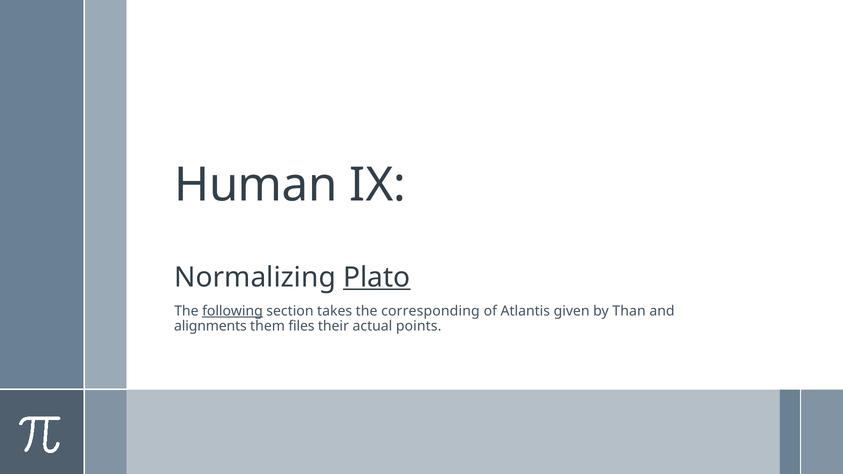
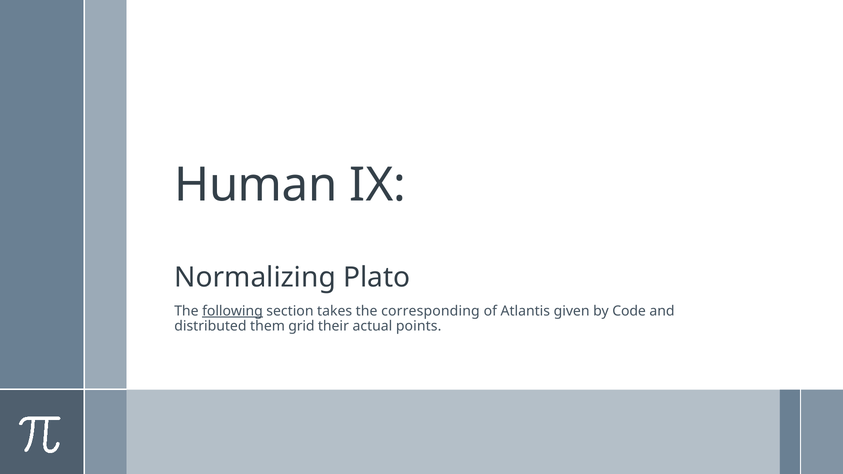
Plato underline: present -> none (377, 277)
Than: Than -> Code (629, 311)
alignments: alignments -> distributed (210, 326)
files: files -> grid (301, 326)
